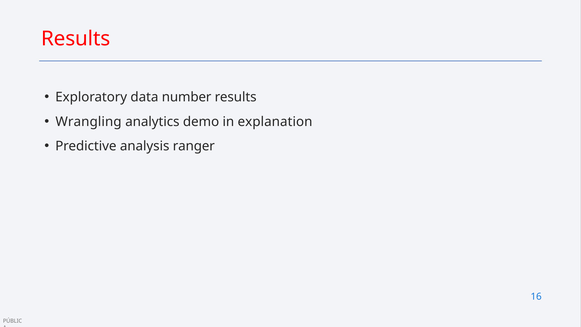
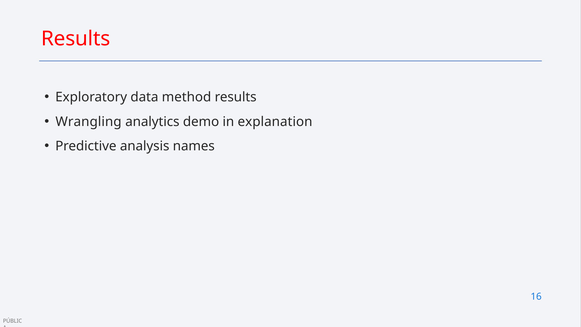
number: number -> method (187, 97)
ranger: ranger -> names (194, 146)
